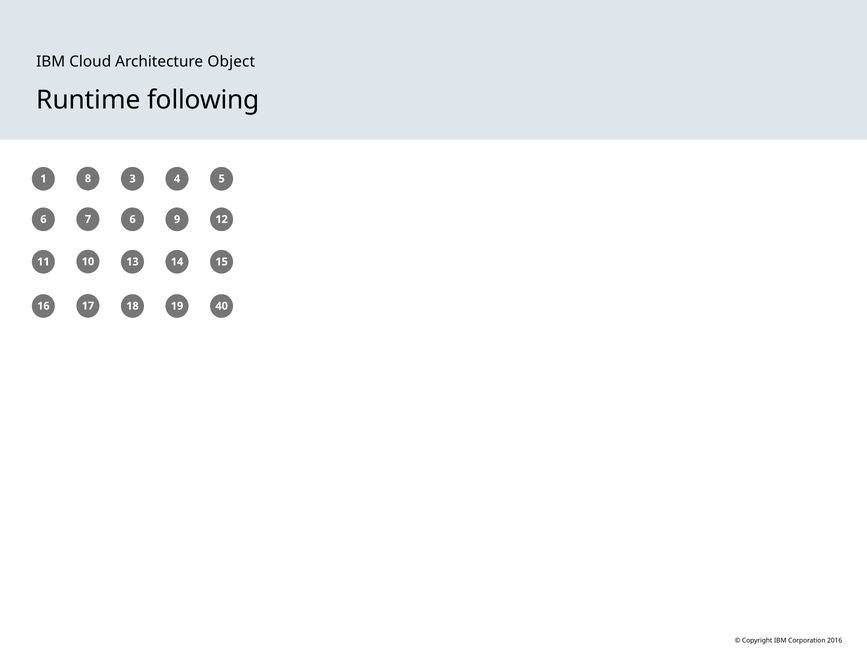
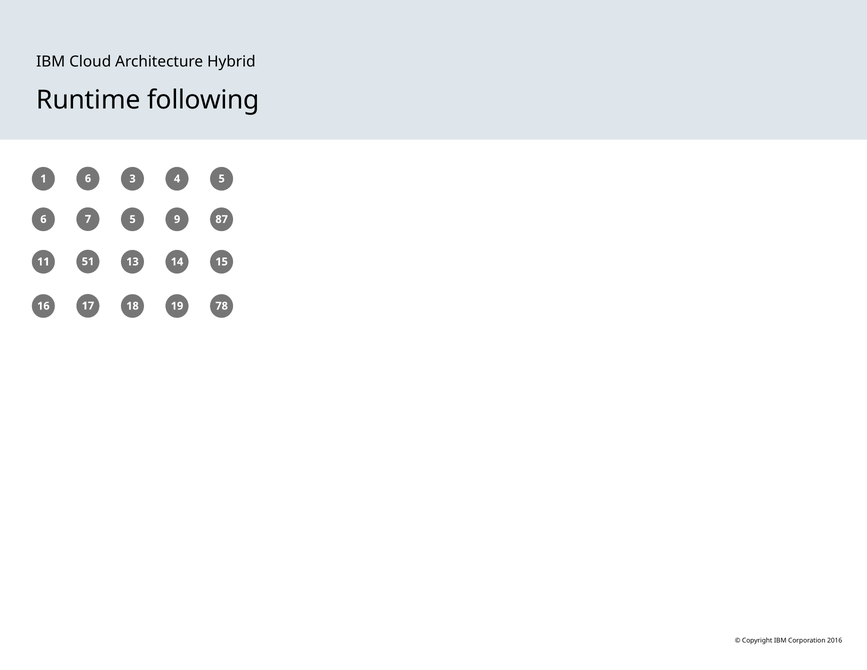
Object: Object -> Hybrid (231, 61)
1 8: 8 -> 6 (88, 179)
7 6: 6 -> 5 (133, 219)
12: 12 -> 87 (222, 219)
10: 10 -> 51 (88, 262)
40: 40 -> 78 (222, 306)
